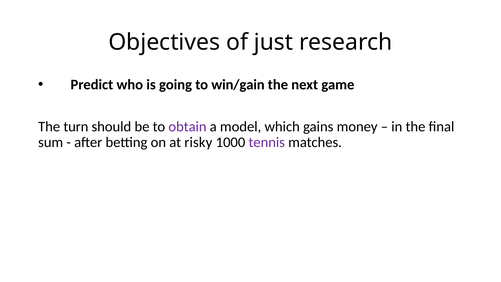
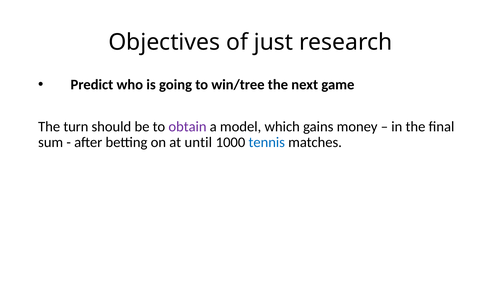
win/gain: win/gain -> win/tree (238, 85)
risky: risky -> until (198, 142)
tennis colour: purple -> blue (267, 142)
